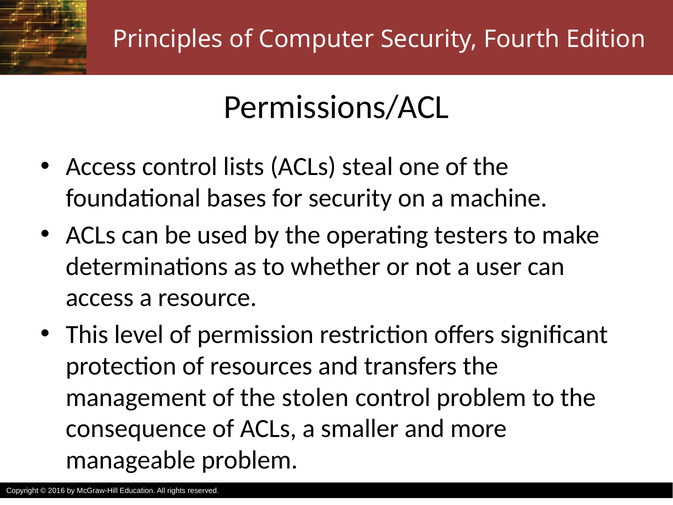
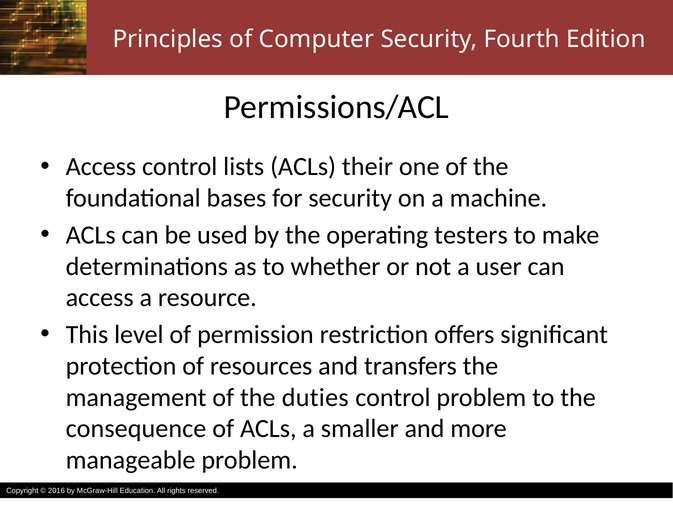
steal: steal -> their (367, 167)
stolen: stolen -> duties (315, 397)
